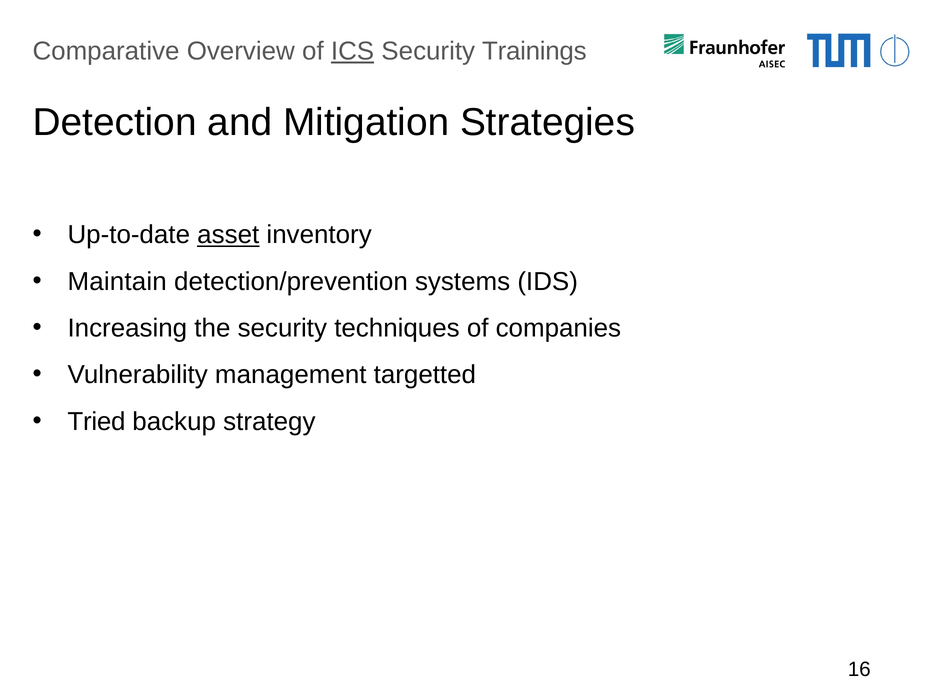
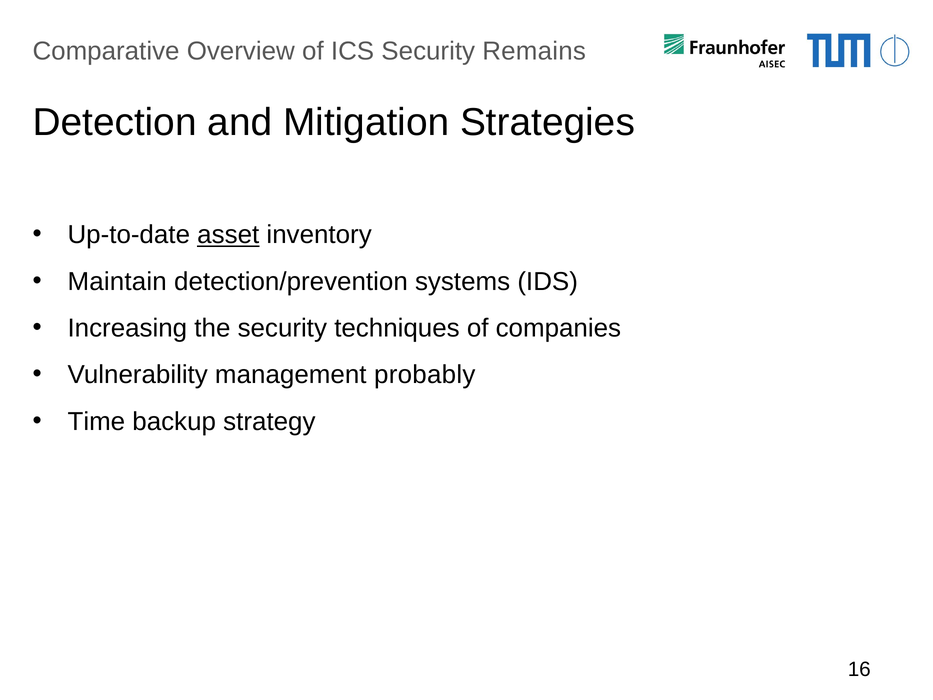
ICS underline: present -> none (353, 51)
Trainings: Trainings -> Remains (534, 51)
targetted: targetted -> probably (425, 375)
Tried: Tried -> Time (96, 421)
